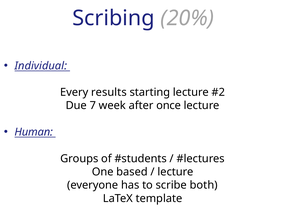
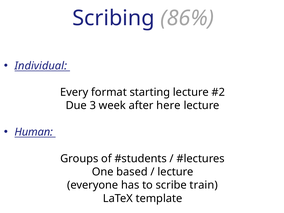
20%: 20% -> 86% (187, 18)
results: results -> format (109, 92)
7: 7 -> 3 (93, 106)
once: once -> here (168, 106)
both: both -> train (204, 185)
